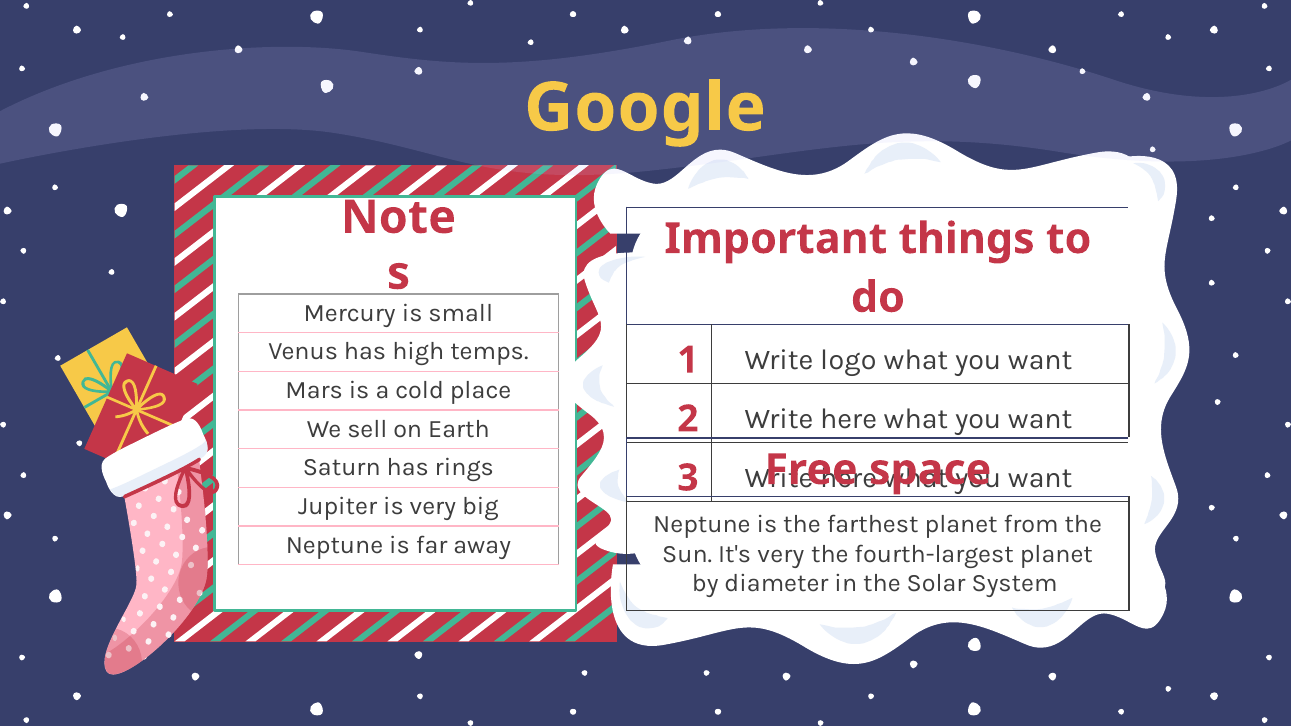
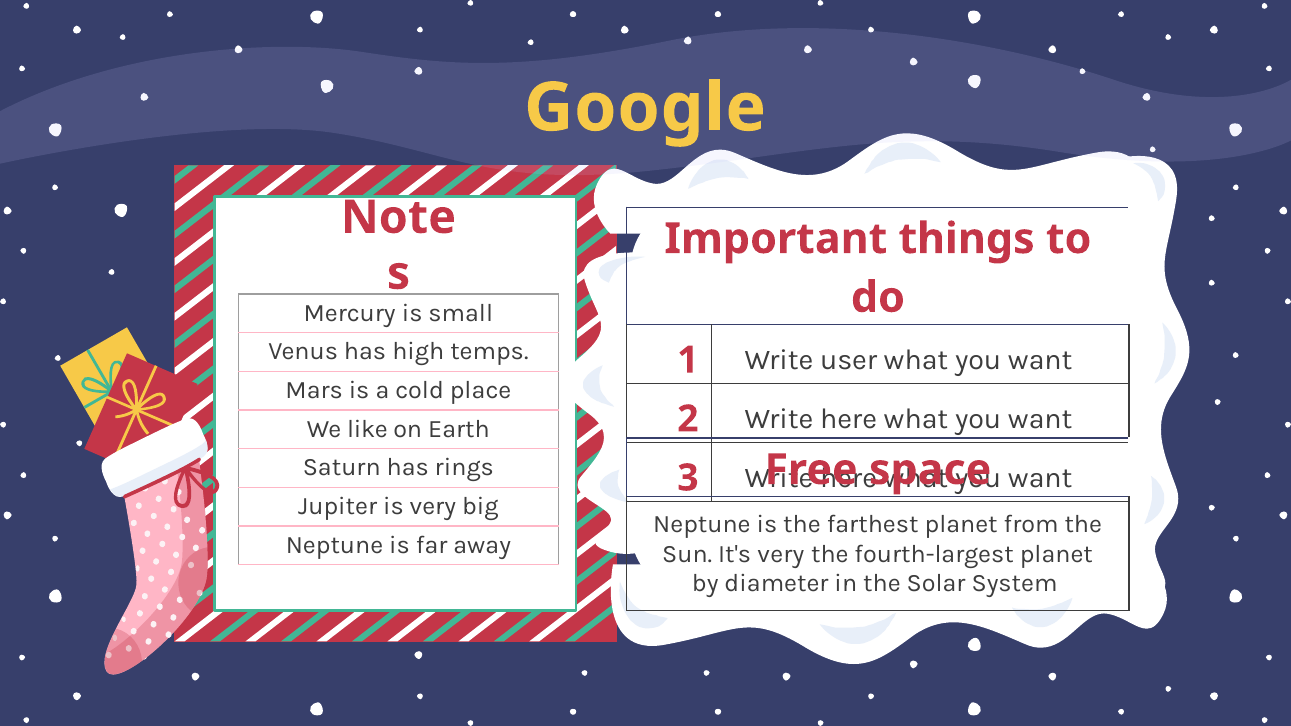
logo: logo -> user (849, 360)
sell: sell -> like (367, 429)
